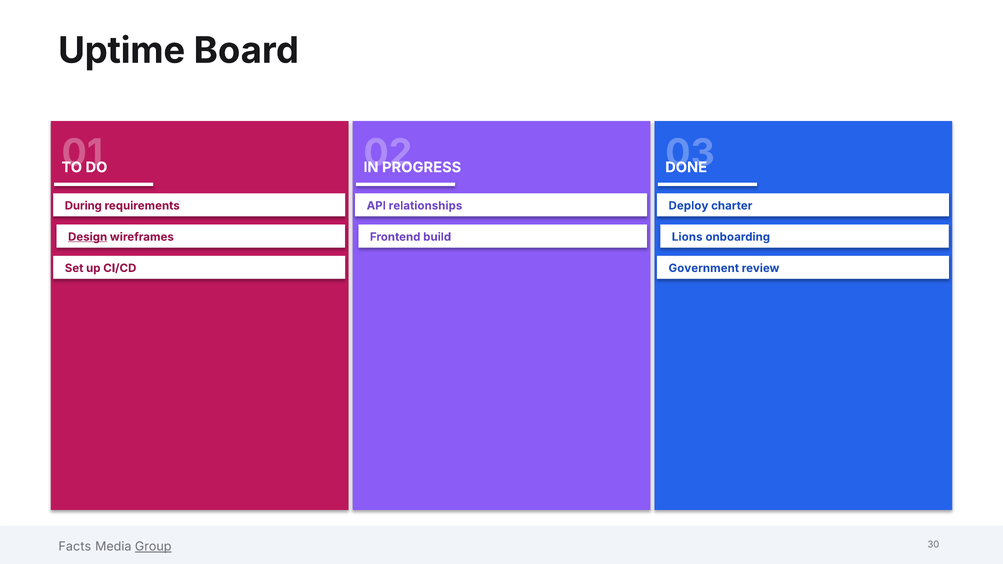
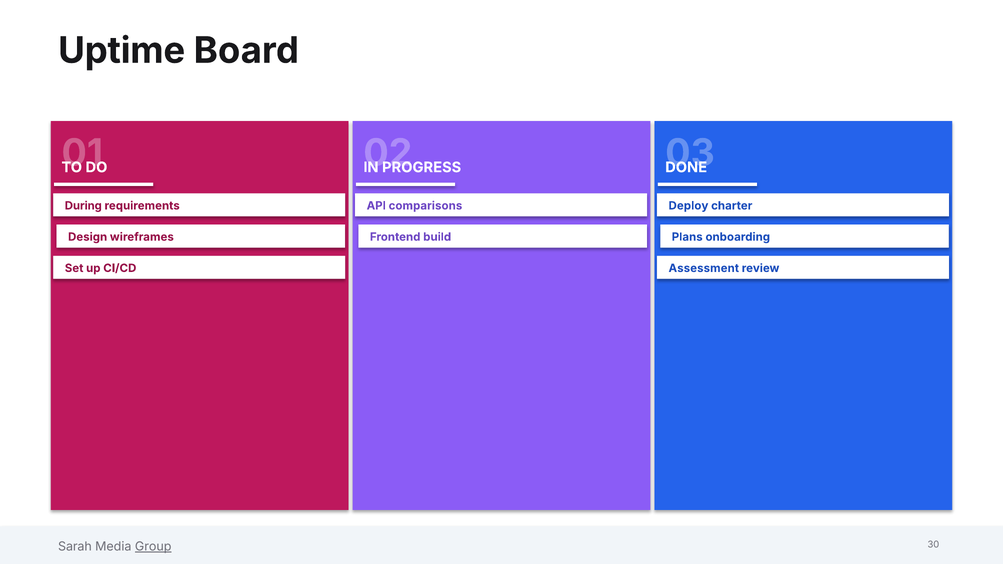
relationships: relationships -> comparisons (425, 206)
Design underline: present -> none (88, 237)
Lions: Lions -> Plans (687, 237)
Government: Government -> Assessment (704, 268)
Facts: Facts -> Sarah (75, 547)
